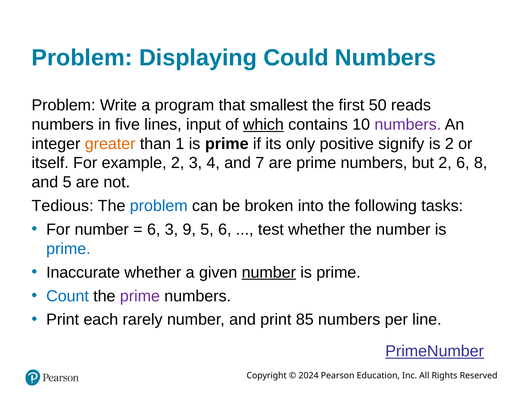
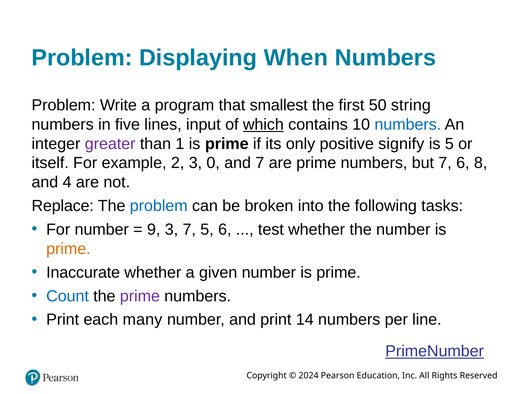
Could: Could -> When (296, 58)
reads: reads -> string (411, 105)
numbers colour: purple -> blue (408, 124)
greater colour: orange -> purple (110, 144)
is 2: 2 -> 5 (449, 144)
4: 4 -> 0 (213, 163)
but 2: 2 -> 7 (445, 163)
and 5: 5 -> 4 (67, 182)
Tedious: Tedious -> Replace (63, 206)
6: 6 -> 9 (154, 229)
3 9: 9 -> 7 (189, 229)
prime colour: blue -> orange (68, 249)
number underline: present -> none (269, 272)
rarely: rarely -> many (142, 319)
85: 85 -> 14 (305, 319)
